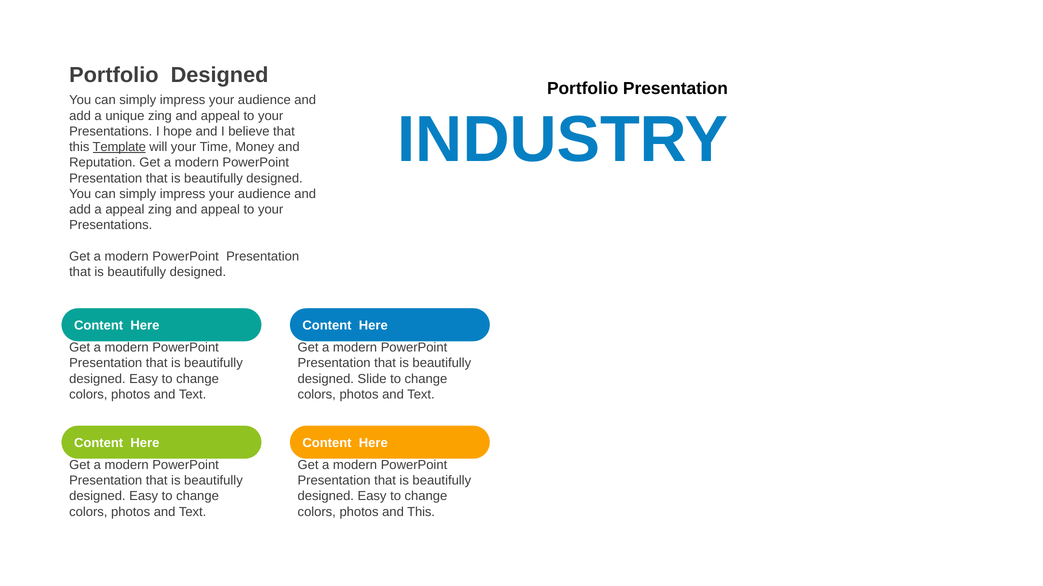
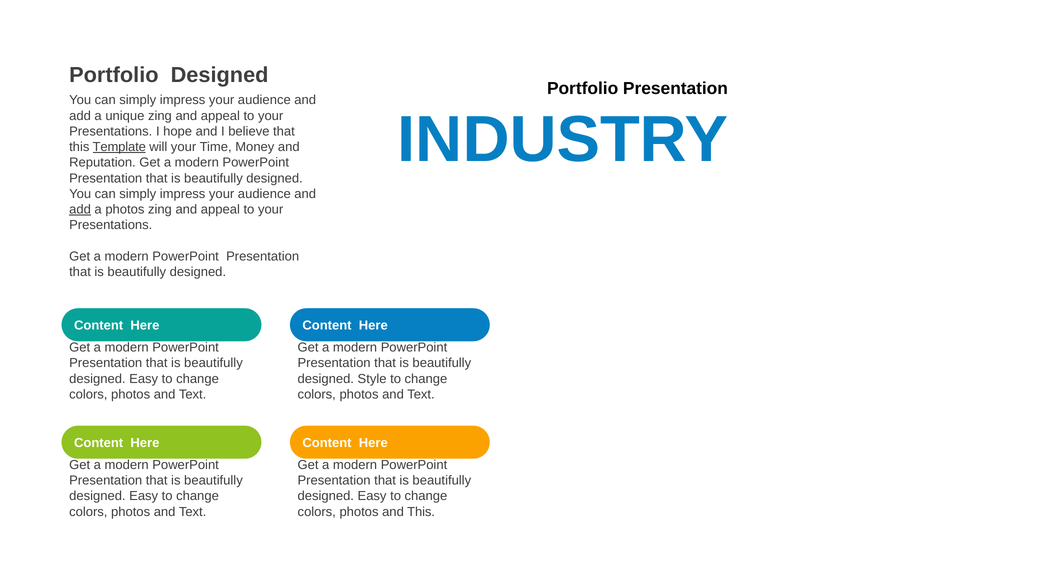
add underline: none -> present (80, 210)
a appeal: appeal -> photos (125, 210)
Slide: Slide -> Style (372, 379)
